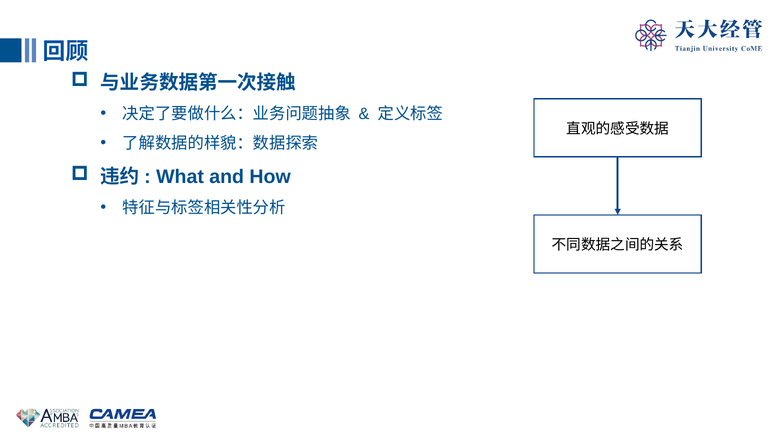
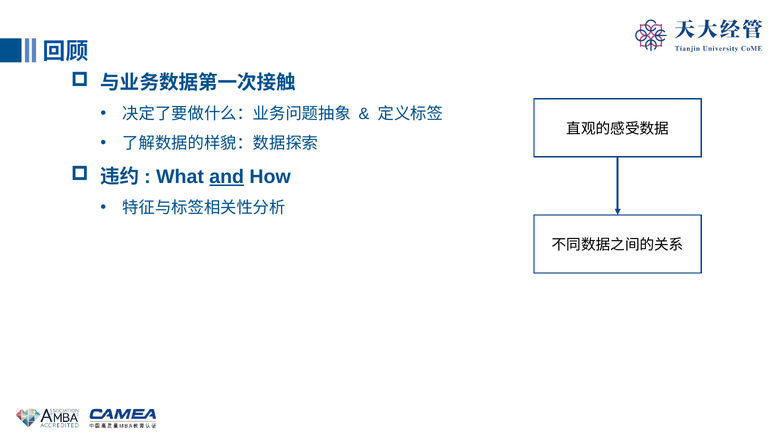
and underline: none -> present (227, 177)
